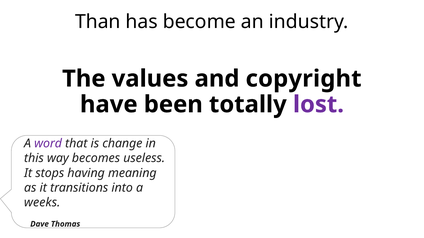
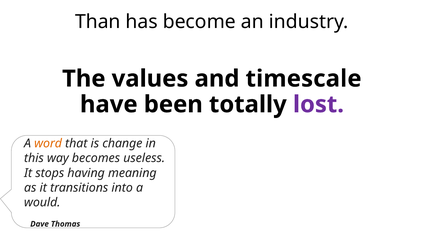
copyright: copyright -> timescale (304, 79)
word colour: purple -> orange (48, 144)
weeks: weeks -> would (42, 203)
